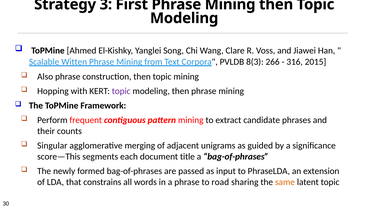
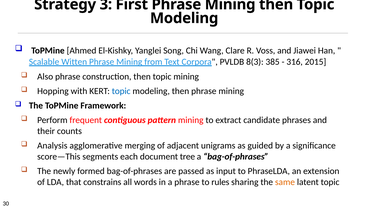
266: 266 -> 385 (273, 62)
topic colour: purple -> blue (121, 91)
Singular: Singular -> Analysis (52, 145)
title: title -> tree (187, 156)
road: road -> rules (220, 182)
